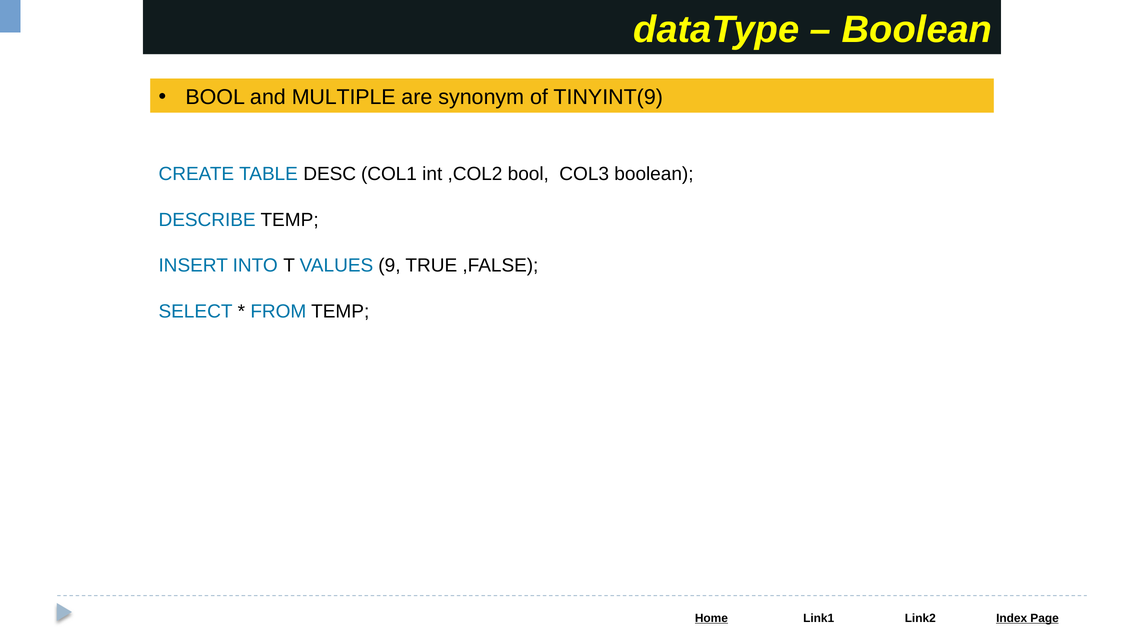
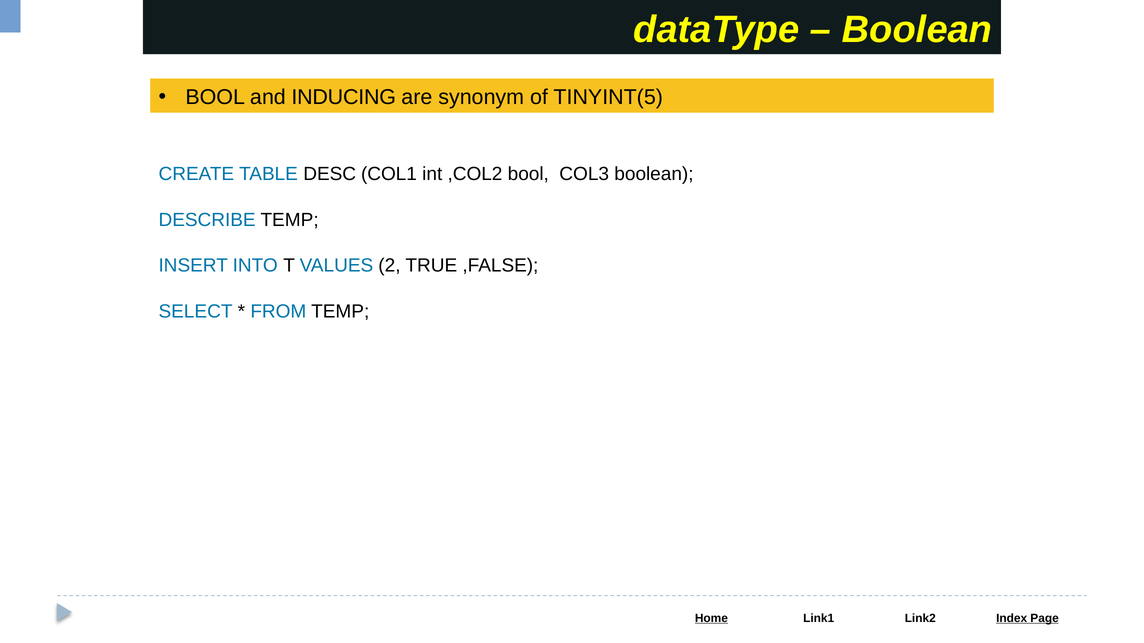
MULTIPLE: MULTIPLE -> INDUCING (344, 97)
TINYINT(9: TINYINT(9 -> TINYINT(5 (608, 97)
9: 9 -> 2 (389, 266)
